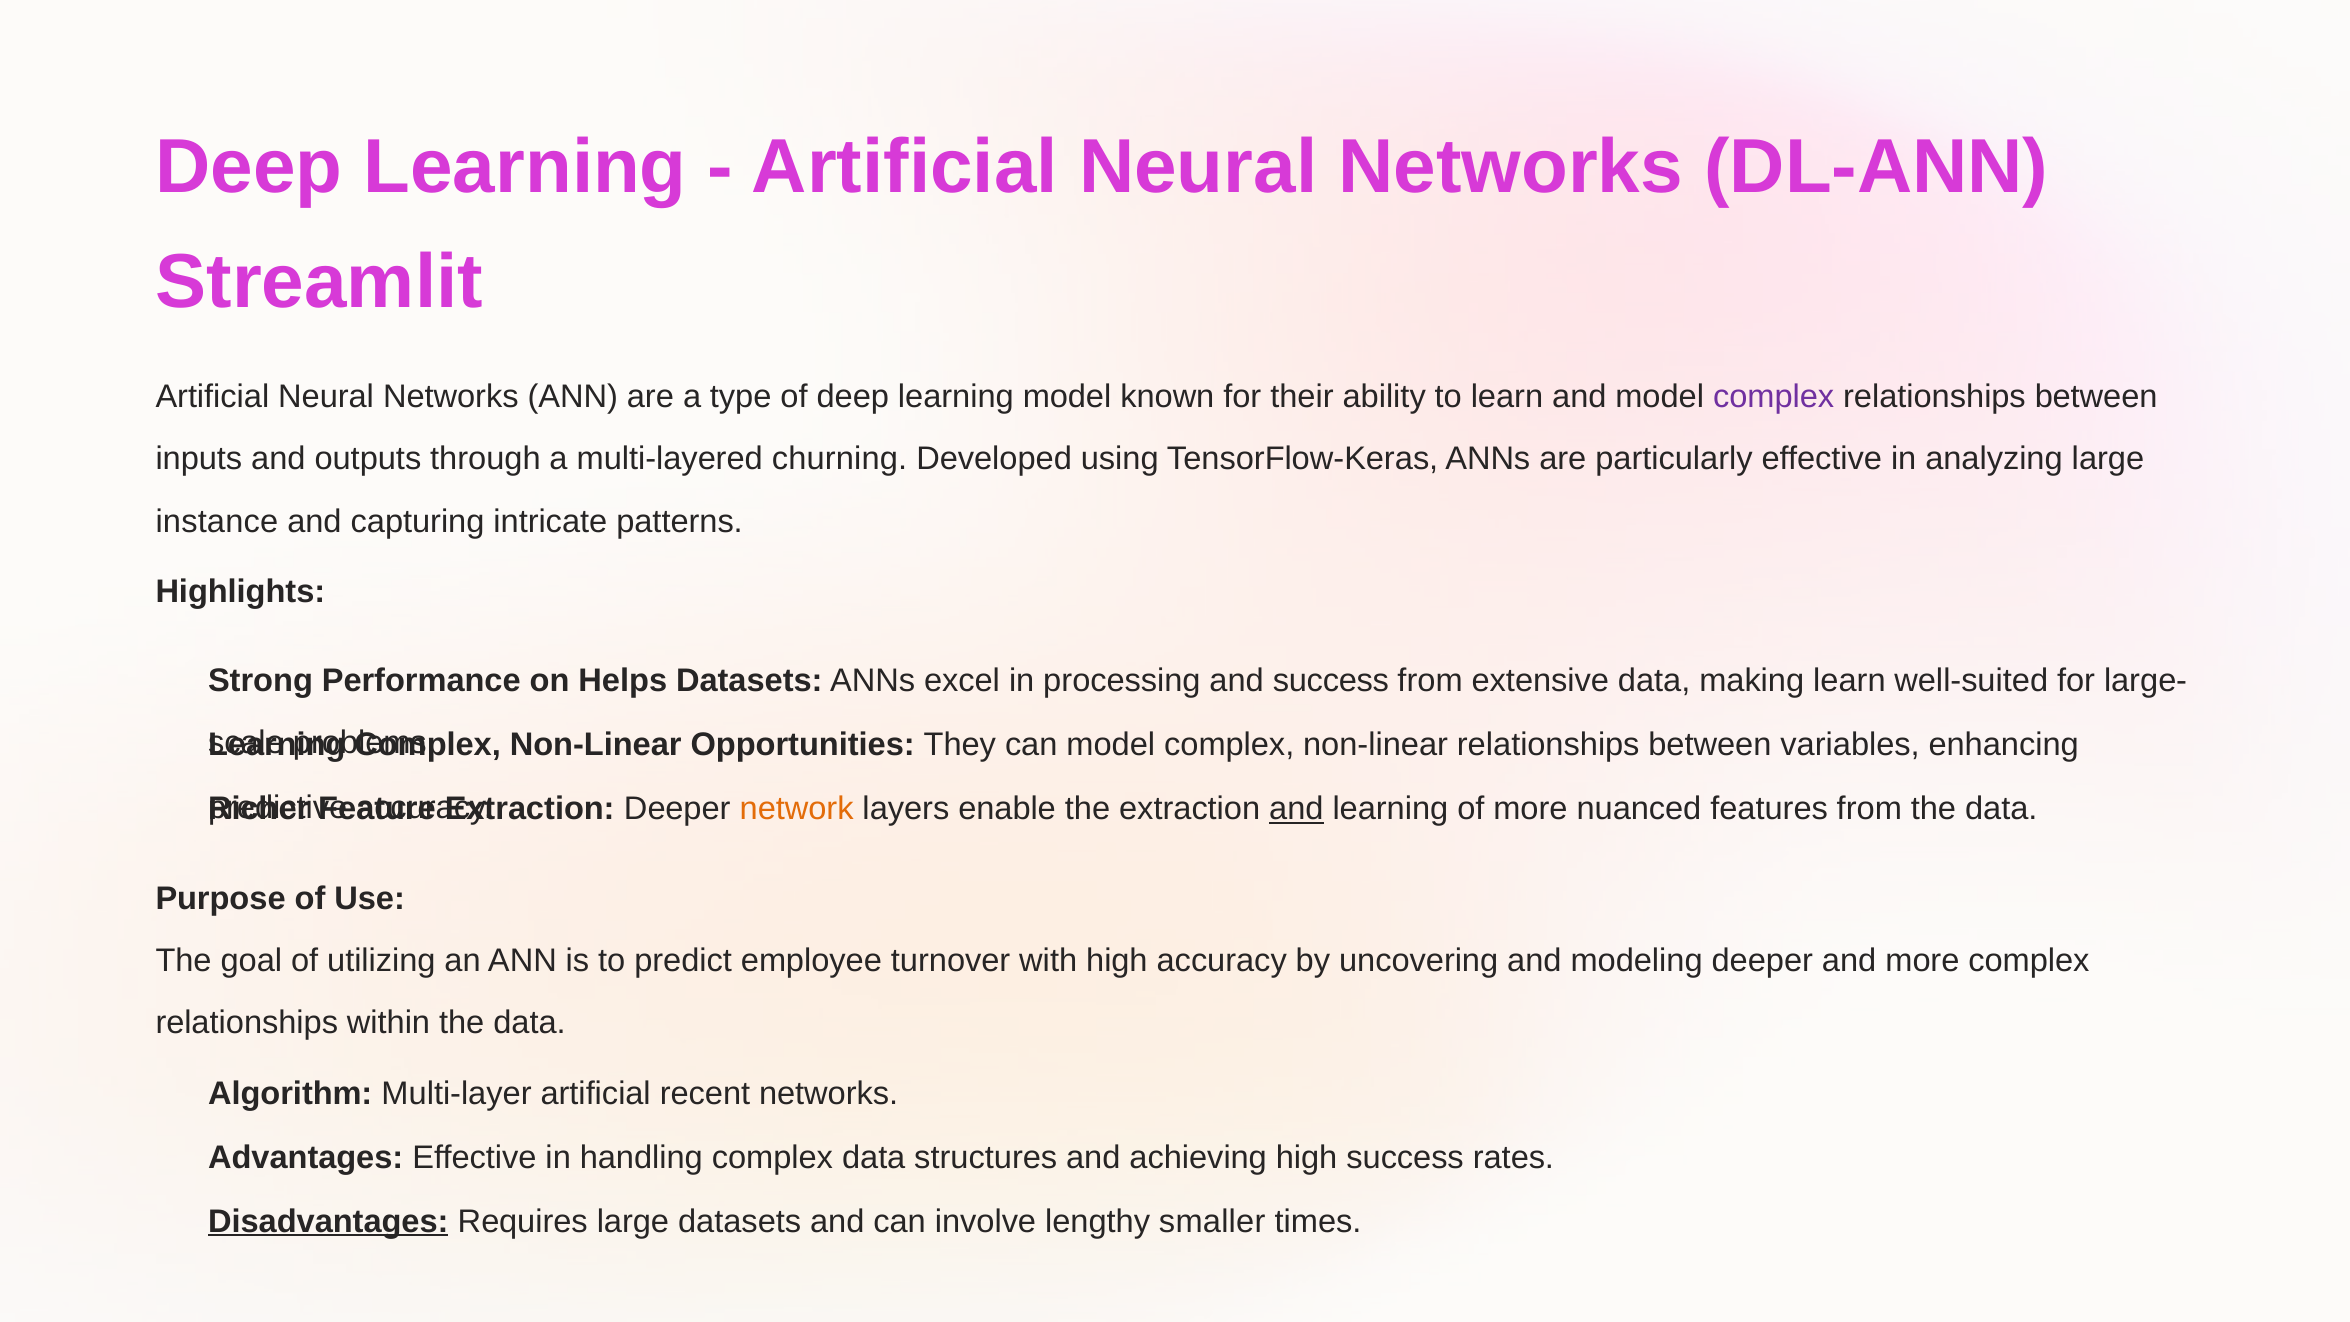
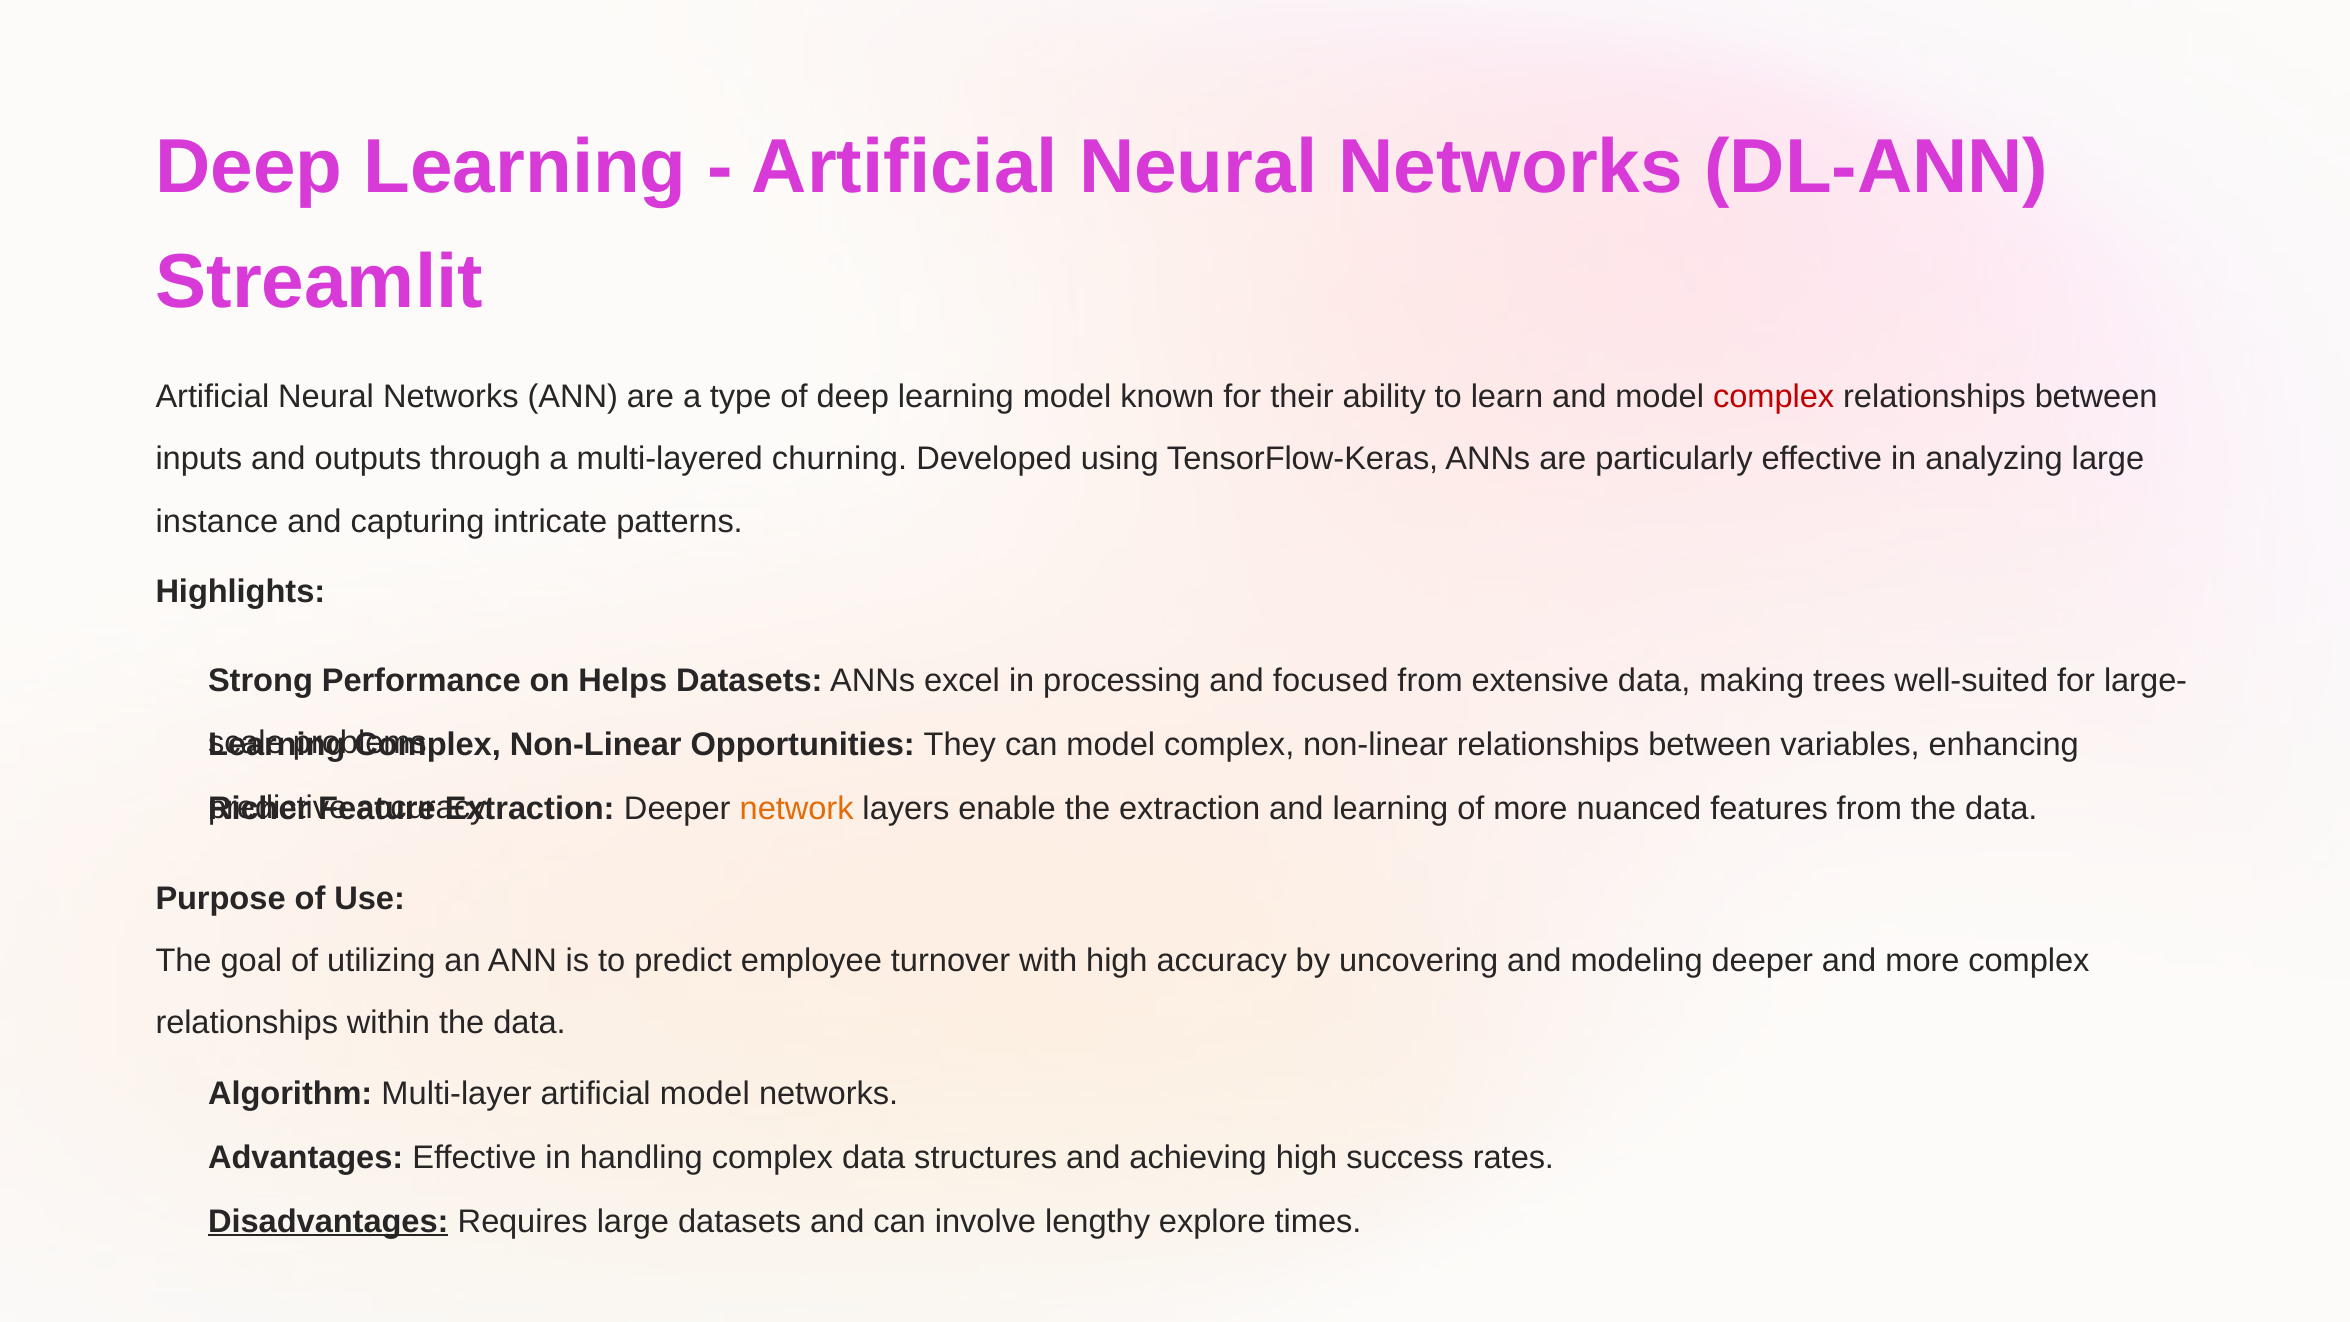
complex colour: purple -> red (1774, 397)
and success: success -> focused (1331, 681)
making learn: learn -> trees (1849, 681)
and underline: present -> none (1296, 809)
artificial recent: recent -> model (705, 1093)
smaller: smaller -> explore (1212, 1221)
